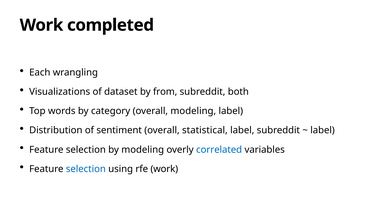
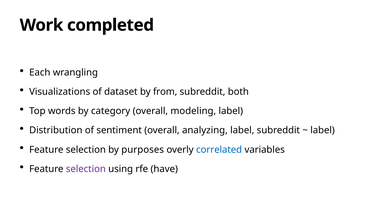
statistical: statistical -> analyzing (205, 130)
by modeling: modeling -> purposes (143, 150)
selection colour: blue -> purple (86, 169)
rfe work: work -> have (164, 169)
